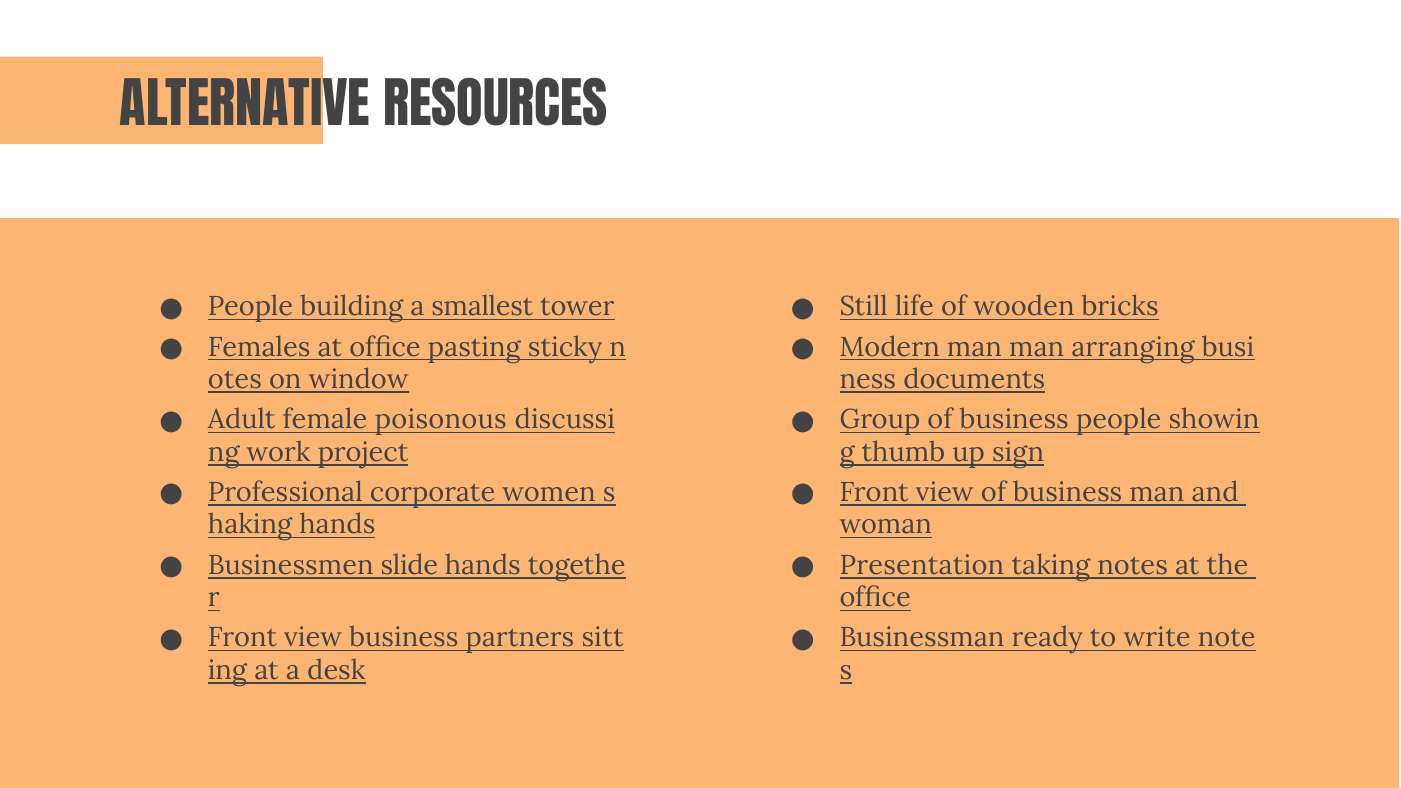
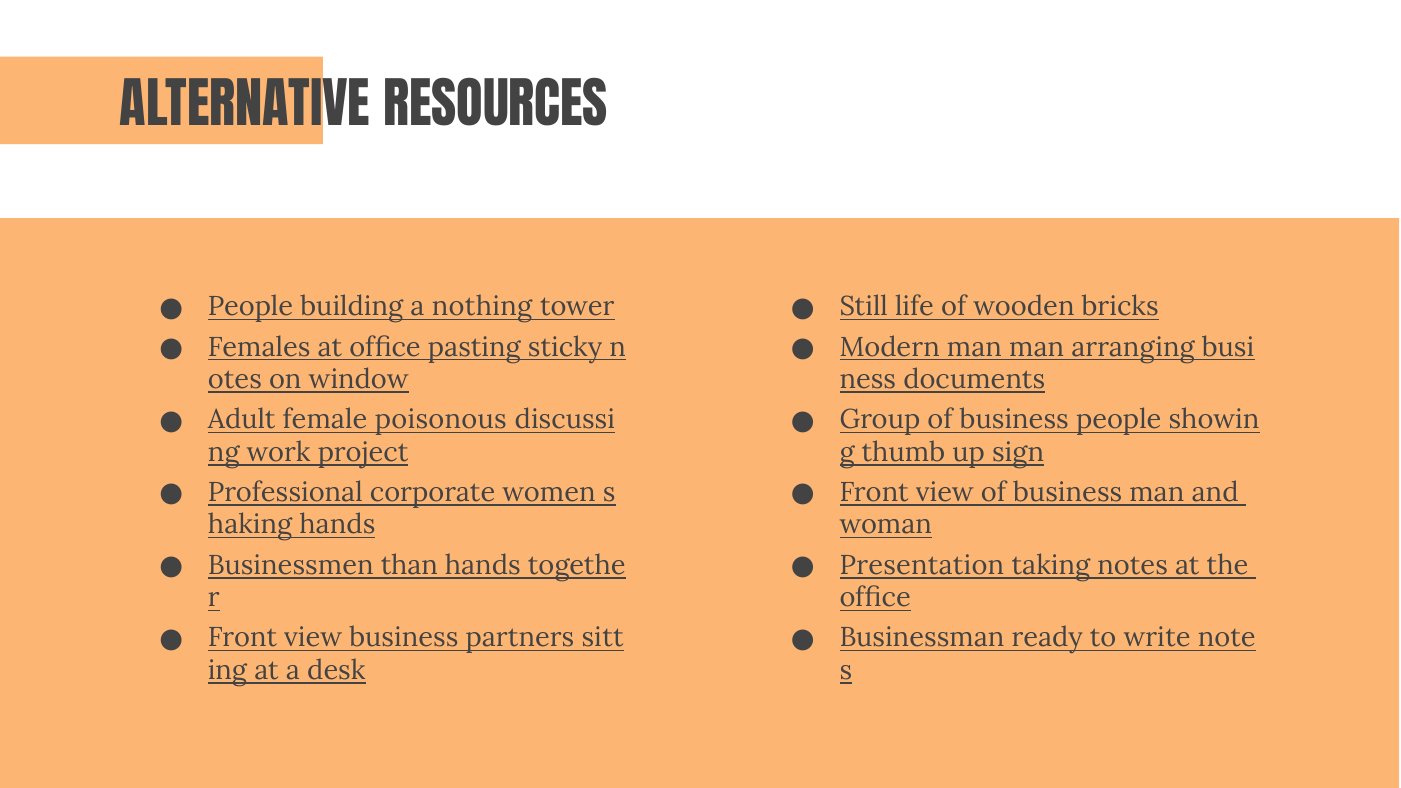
smallest: smallest -> nothing (482, 307)
slide: slide -> than (409, 565)
